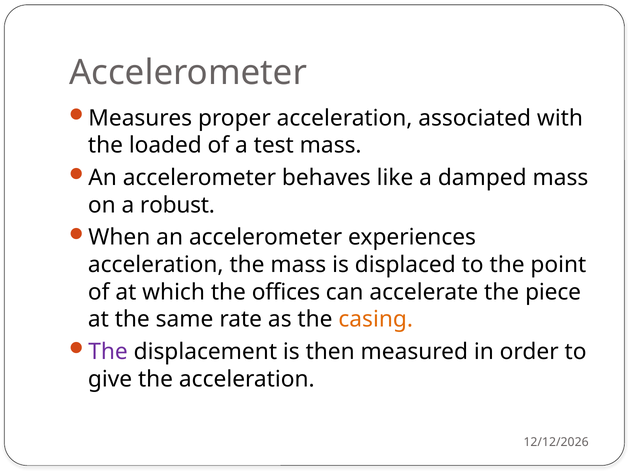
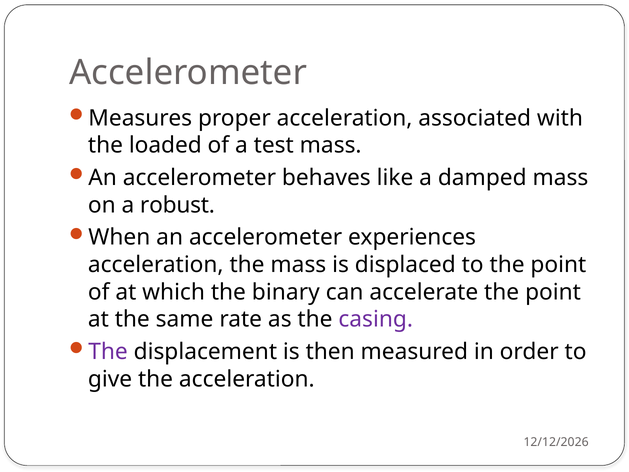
offices: offices -> binary (286, 292)
accelerate the piece: piece -> point (553, 292)
casing colour: orange -> purple (376, 319)
